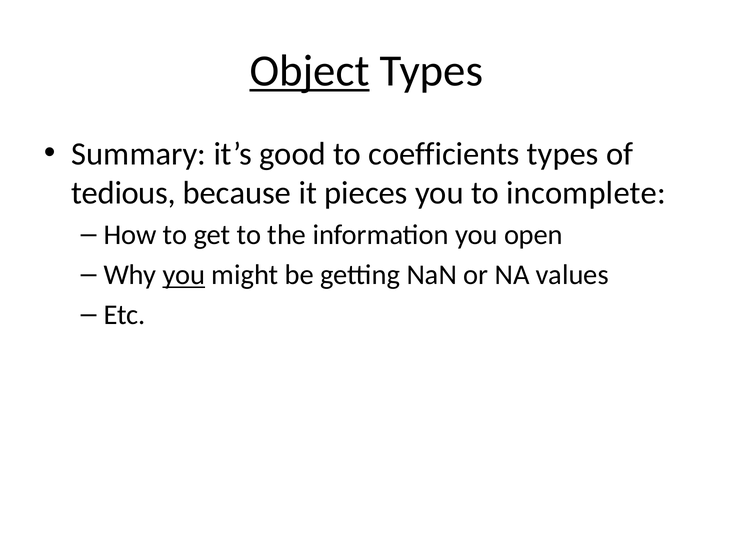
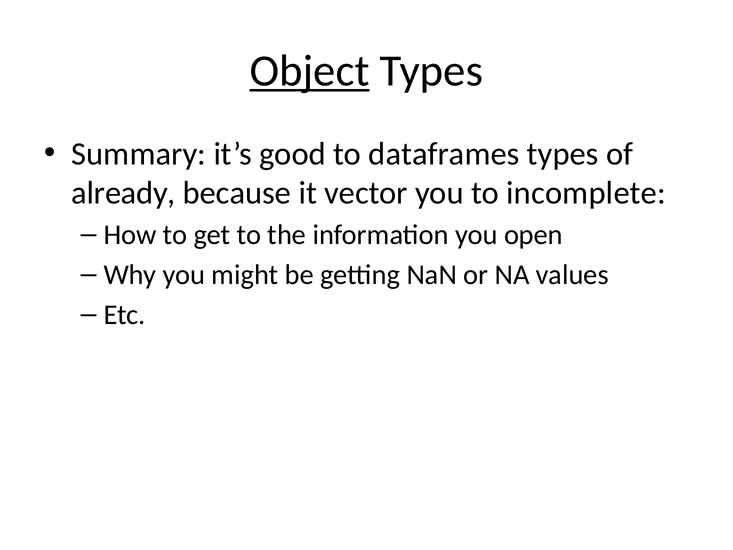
coefficients: coefficients -> dataframes (444, 154)
tedious: tedious -> already (124, 193)
pieces: pieces -> vector (366, 193)
you underline: present -> none (184, 275)
